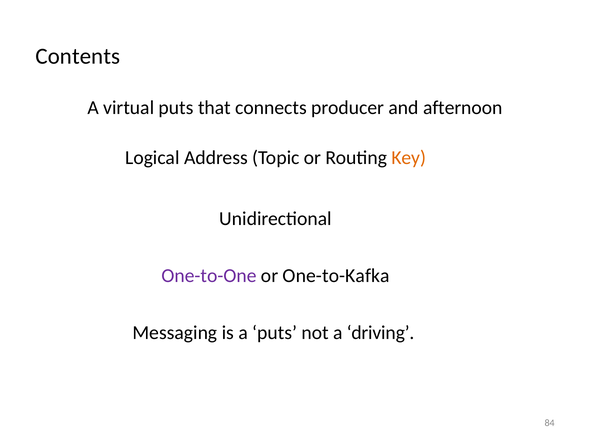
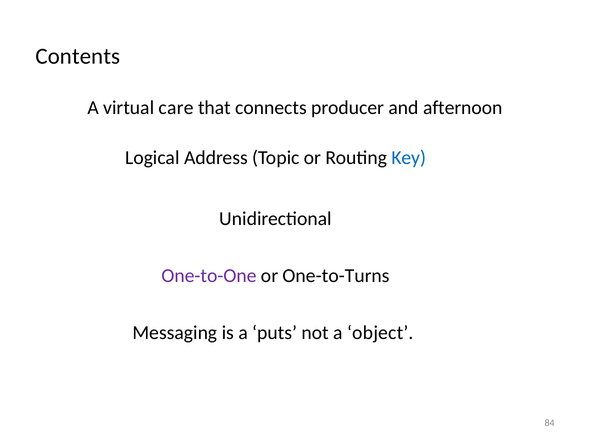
virtual puts: puts -> care (176, 108)
Key colour: orange -> blue (409, 158)
One-to-Kafka: One-to-Kafka -> One-to-Turns (336, 275)
driving: driving -> object (380, 332)
